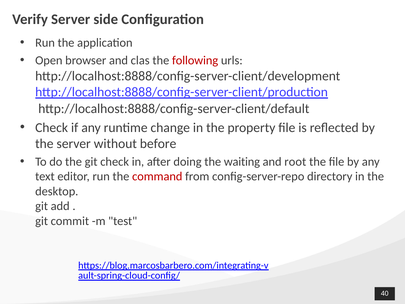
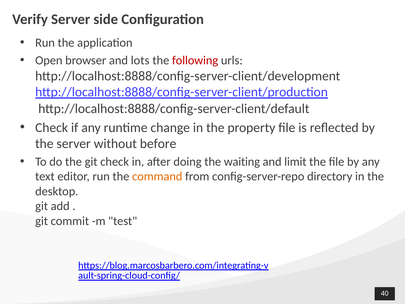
clas: clas -> lots (140, 60)
root: root -> limit (295, 162)
command colour: red -> orange (157, 176)
